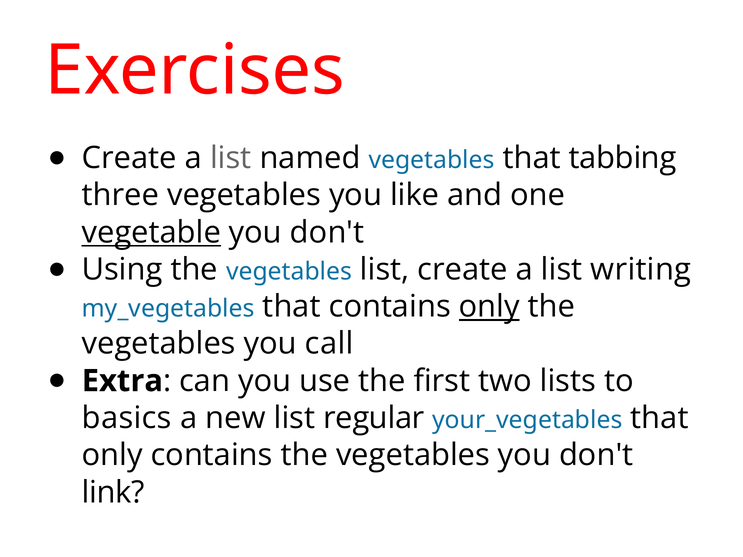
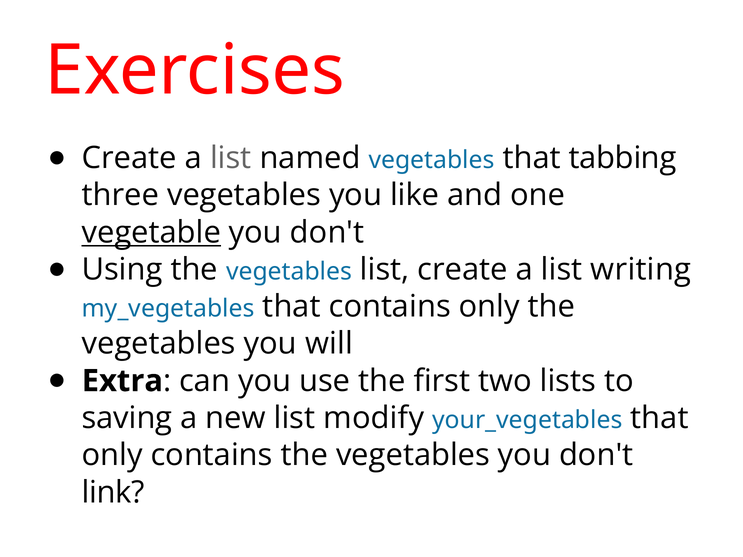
only underline: present -> none (489, 307)
call: call -> will (329, 344)
basics: basics -> saving (127, 418)
regular: regular -> modify (374, 418)
